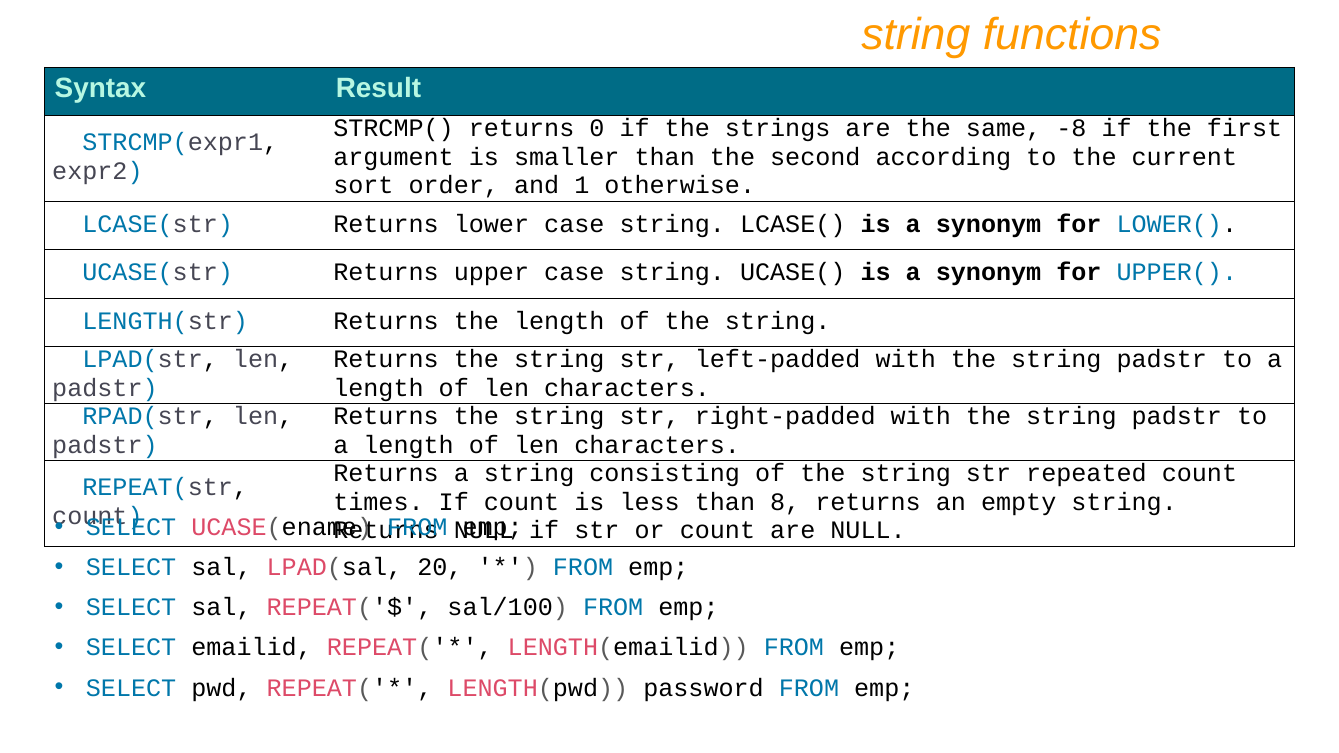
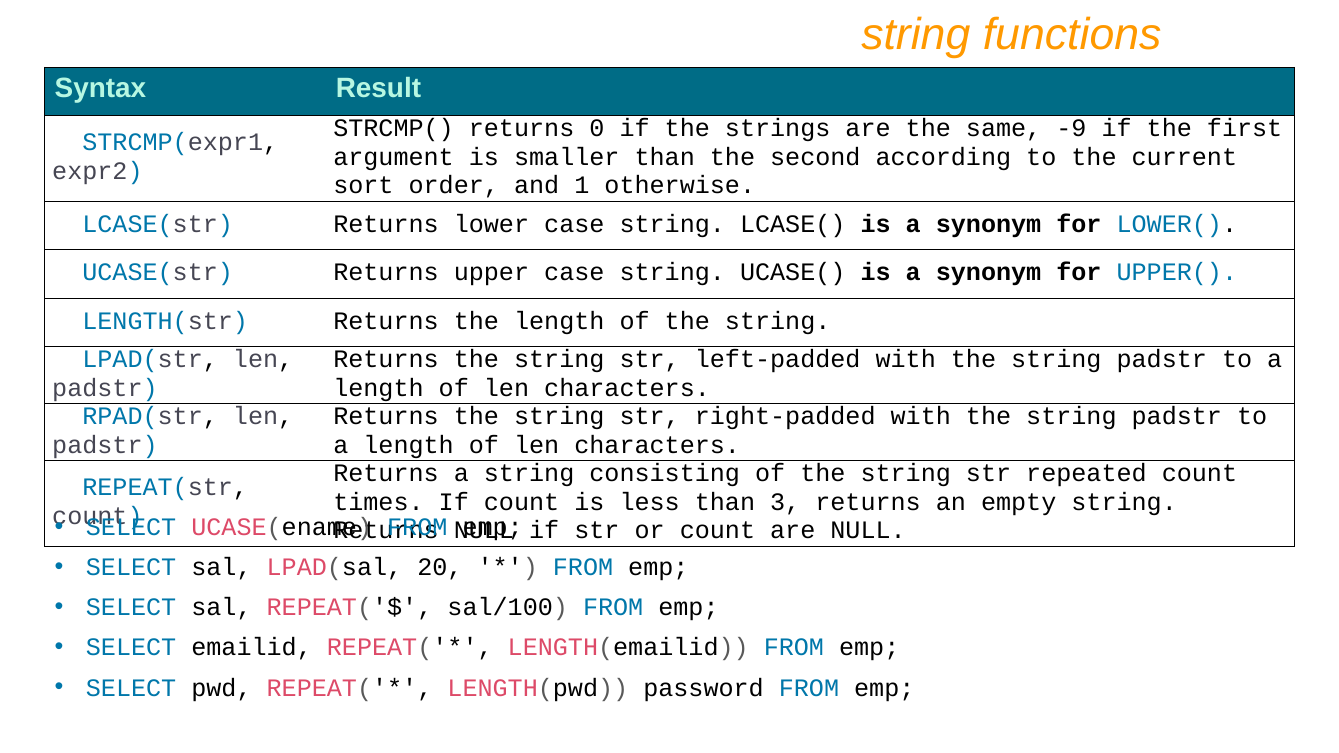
-8: -8 -> -9 (1071, 128)
8: 8 -> 3 (785, 502)
